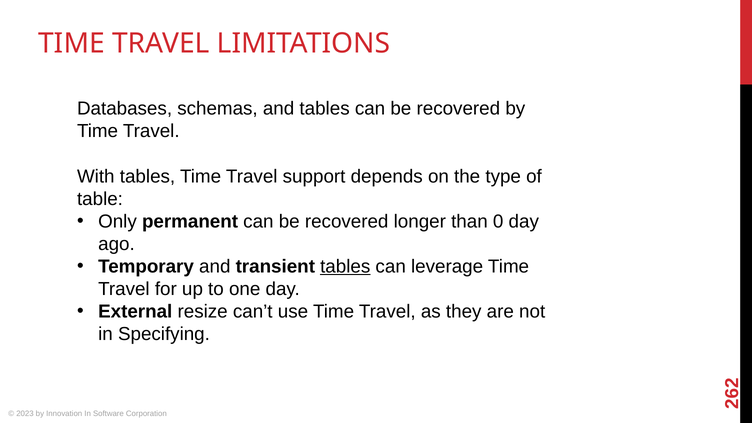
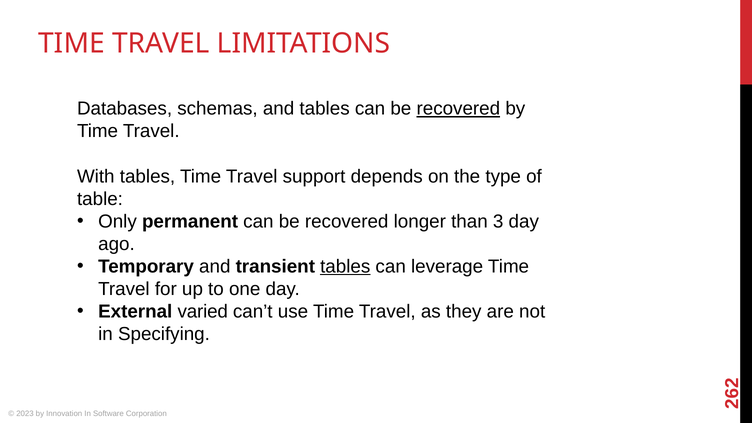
recovered underline: none -> present (458, 109)
0: 0 -> 3 (498, 221)
resize: resize -> varied (203, 312)
